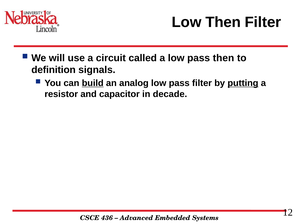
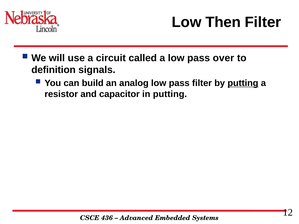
pass then: then -> over (223, 58)
build underline: present -> none (93, 83)
in decade: decade -> putting (170, 94)
